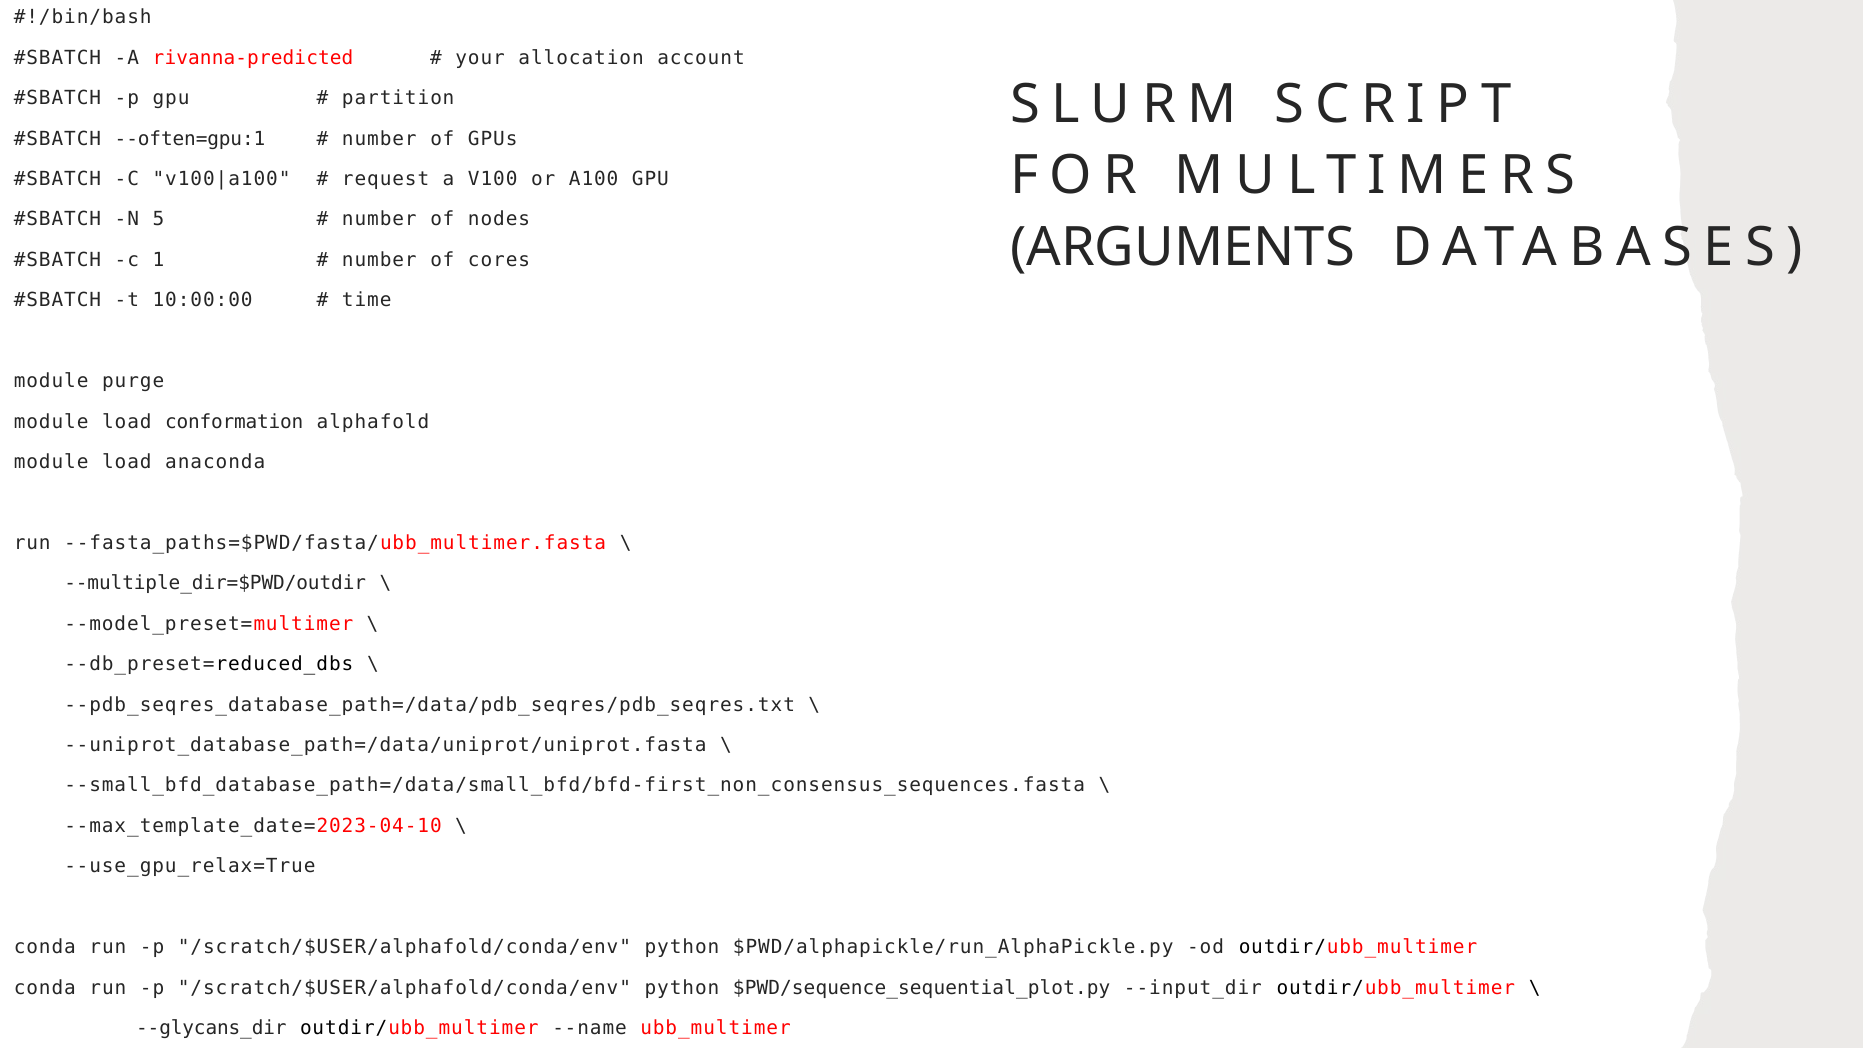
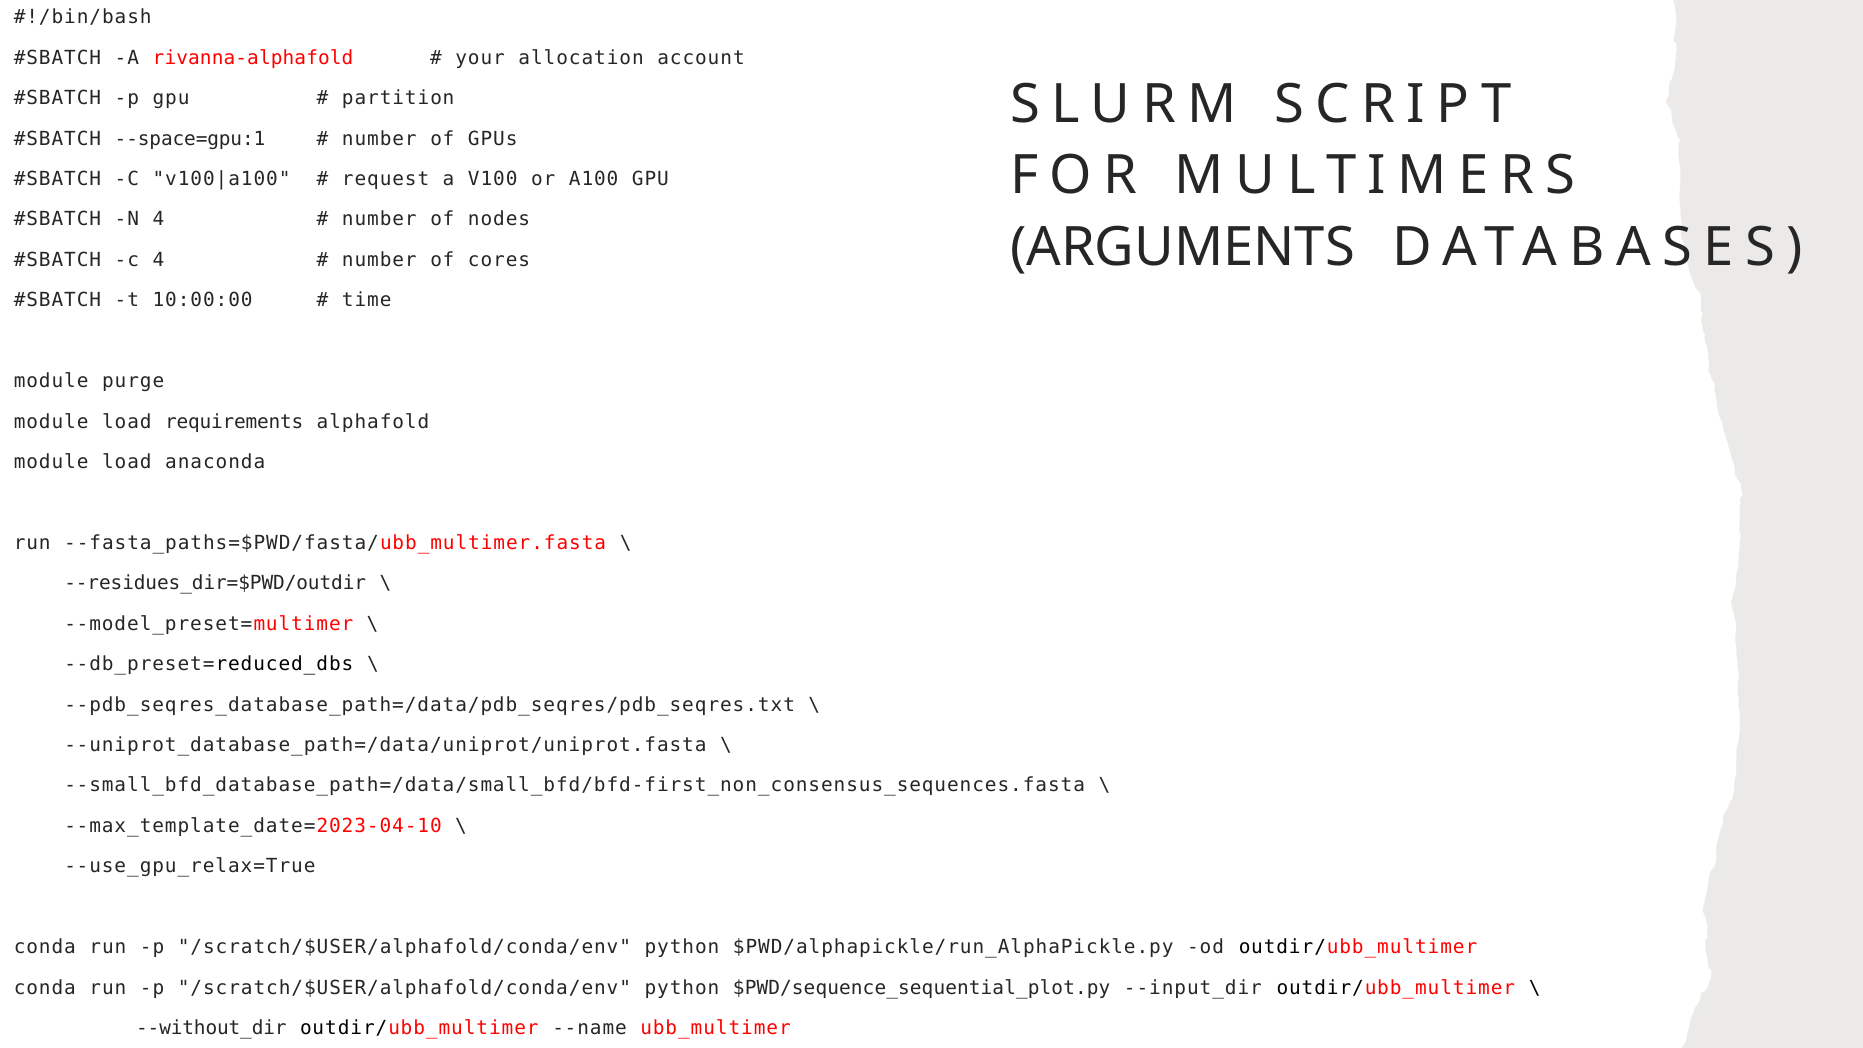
rivanna-predicted: rivanna-predicted -> rivanna-alphafold (253, 58)
--often=gpu:1: --often=gpu:1 -> --space=gpu:1 (190, 139)
N 5: 5 -> 4 (158, 220)
c 1: 1 -> 4 (158, 260)
conformation: conformation -> requirements (234, 422)
--multiple_dir=$PWD/outdir: --multiple_dir=$PWD/outdir -> --residues_dir=$PWD/outdir (215, 583)
--glycans_dir: --glycans_dir -> --without_dir (211, 1028)
